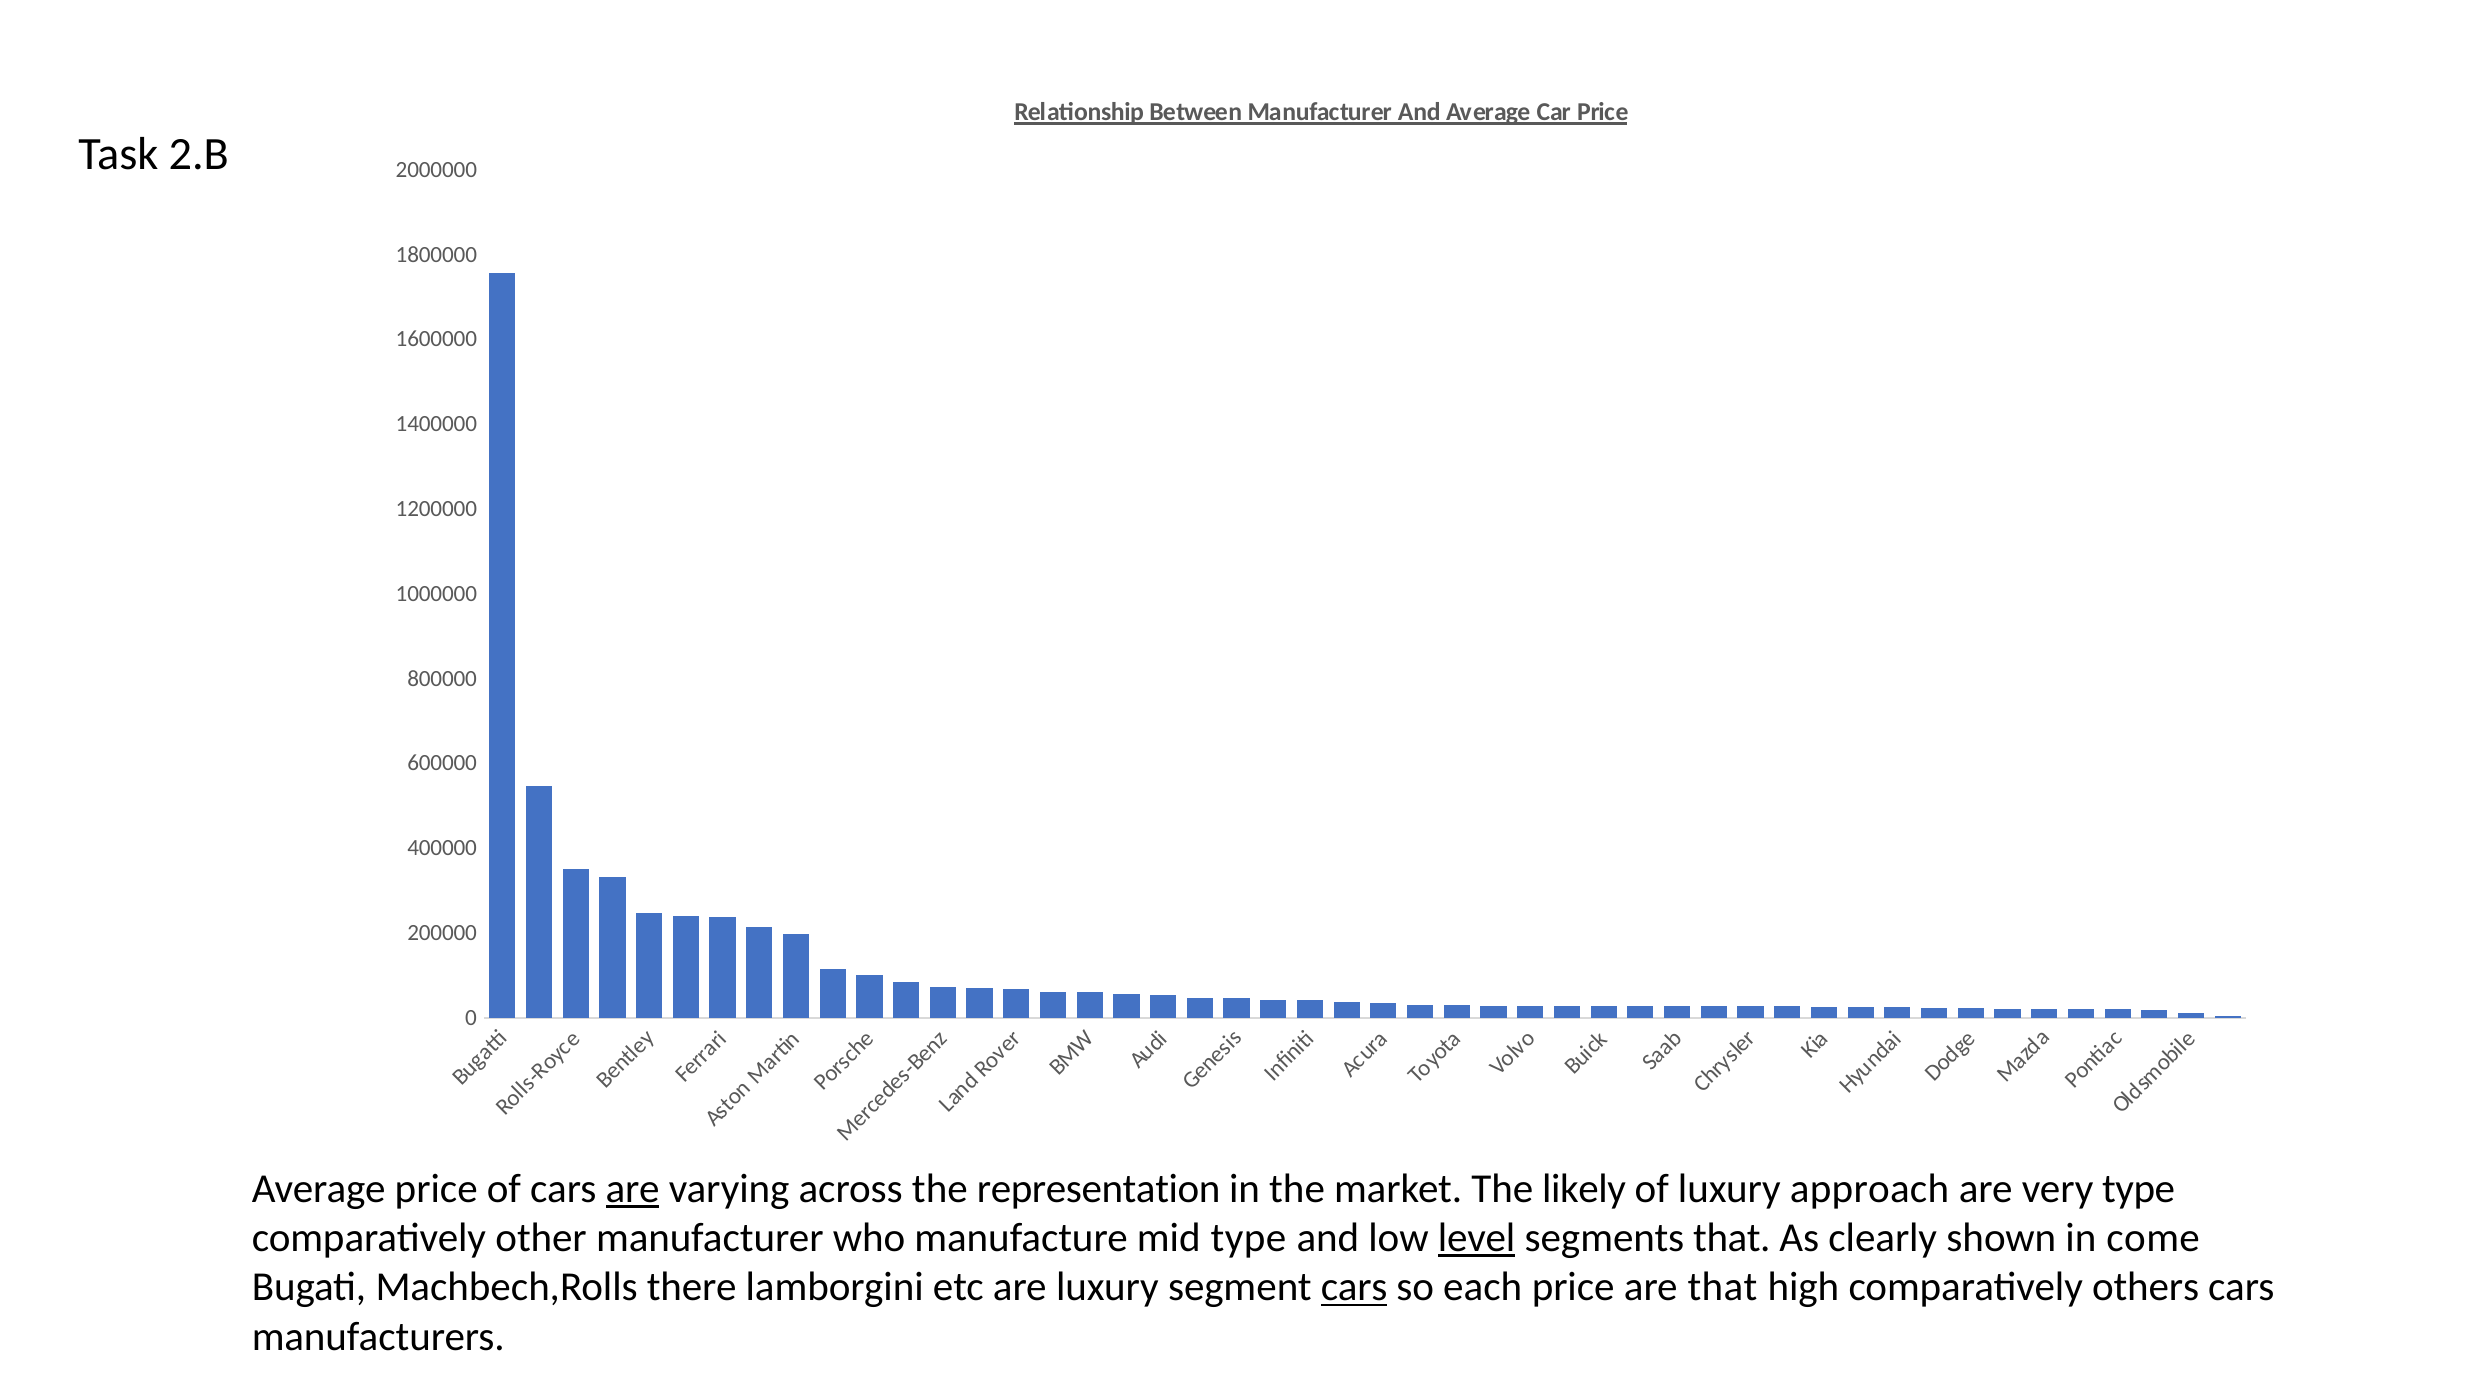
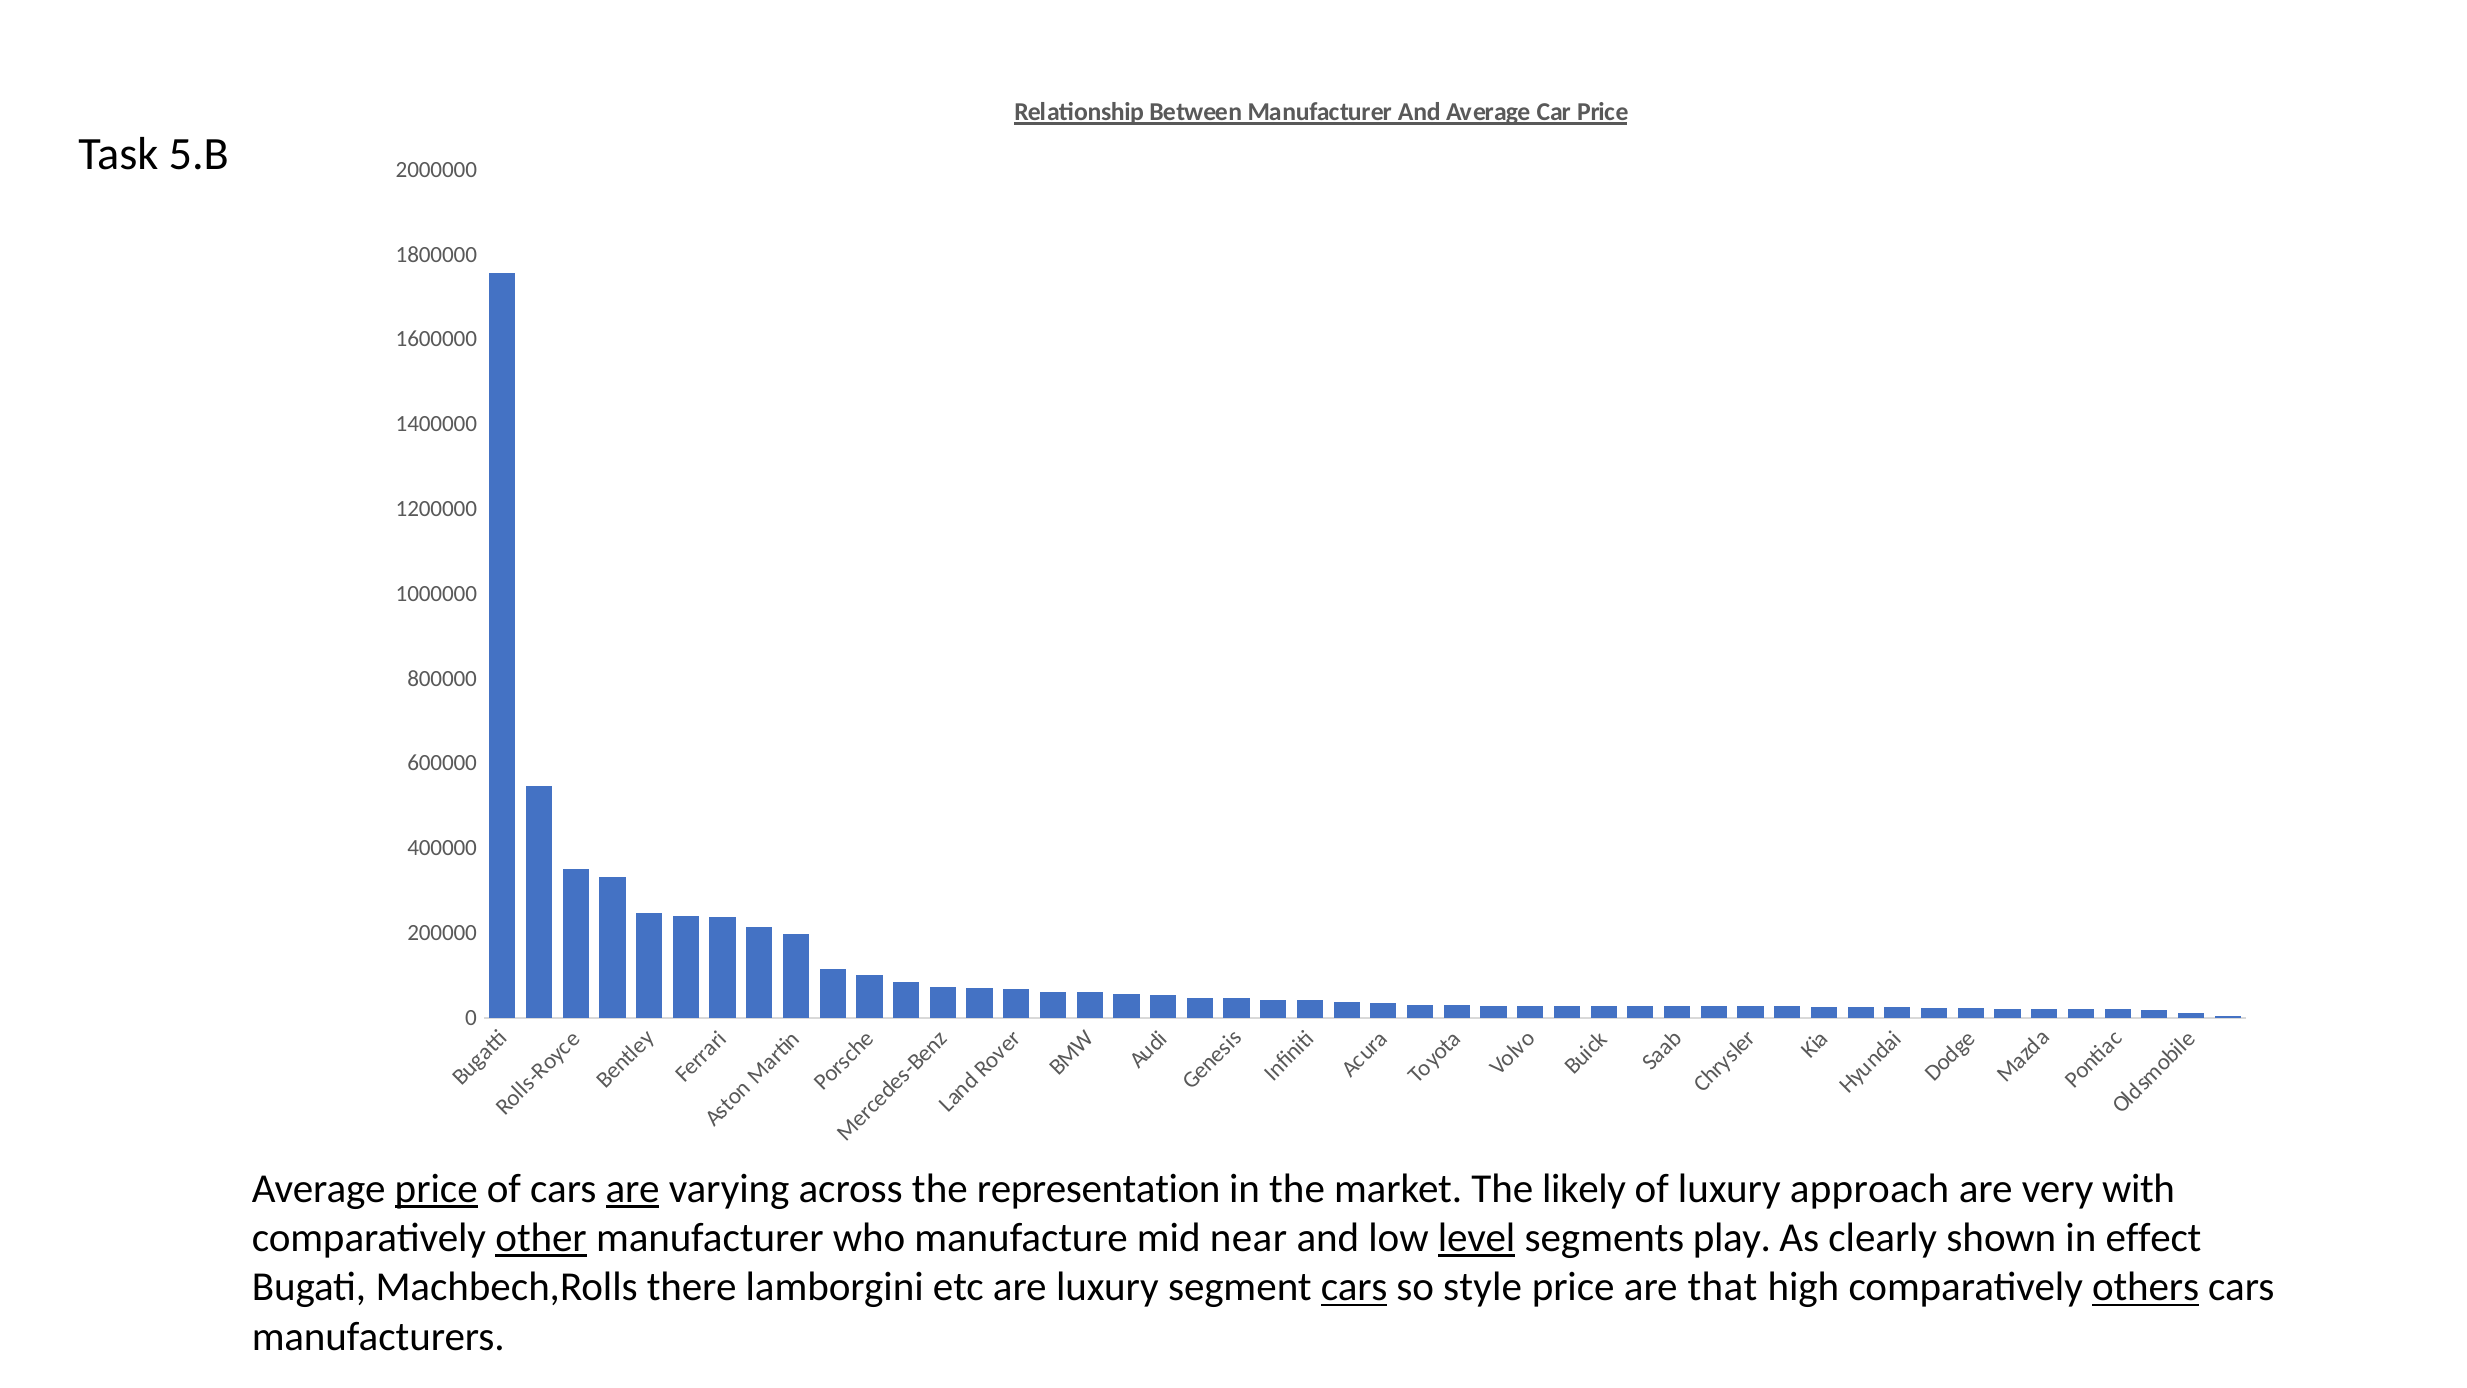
2.B: 2.B -> 5.B (199, 154)
price underline: none -> present (436, 1188)
very type: type -> with (2139, 1188)
other underline: none -> present (541, 1238)
mid type: type -> near (1248, 1238)
segments that: that -> play (1732, 1238)
come: come -> effect (2153, 1238)
each: each -> style (1483, 1287)
others underline: none -> present (2146, 1287)
